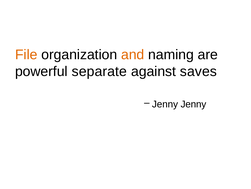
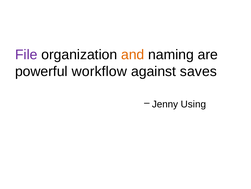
File colour: orange -> purple (26, 55)
separate: separate -> workflow (99, 71)
Jenny Jenny: Jenny -> Using (193, 104)
